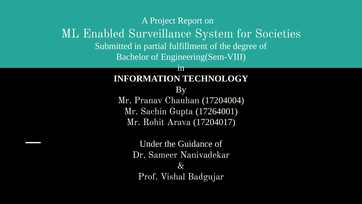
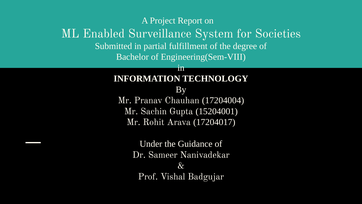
17264001: 17264001 -> 15204001 (217, 111)
